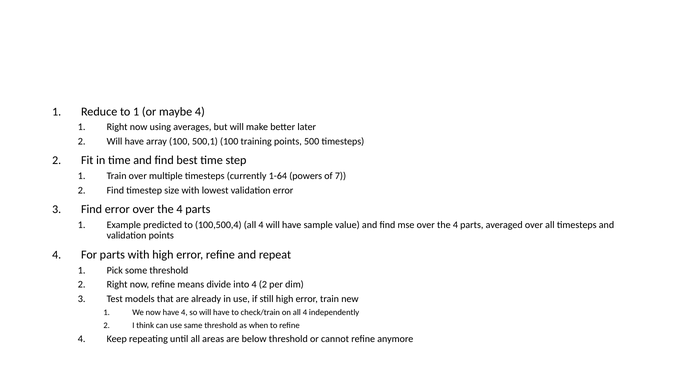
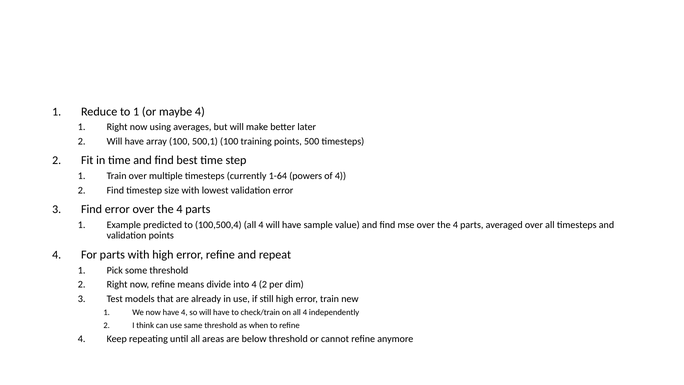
of 7: 7 -> 4 (340, 176)
